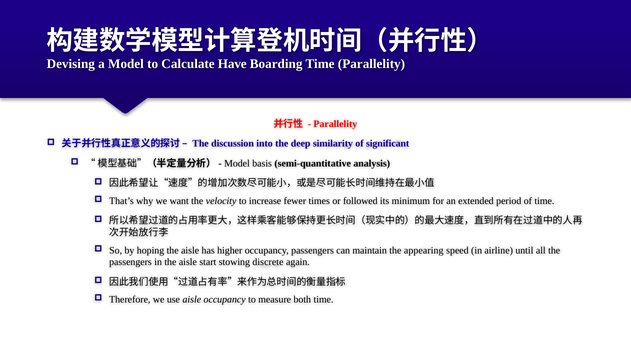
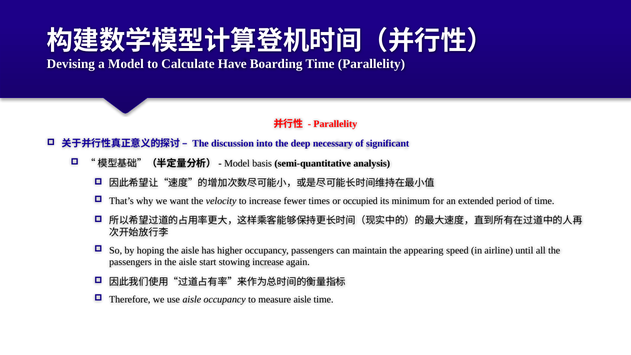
similarity: similarity -> necessary (333, 144)
followed: followed -> occupied (360, 201)
stowing discrete: discrete -> increase (268, 262)
measure both: both -> aisle (302, 300)
